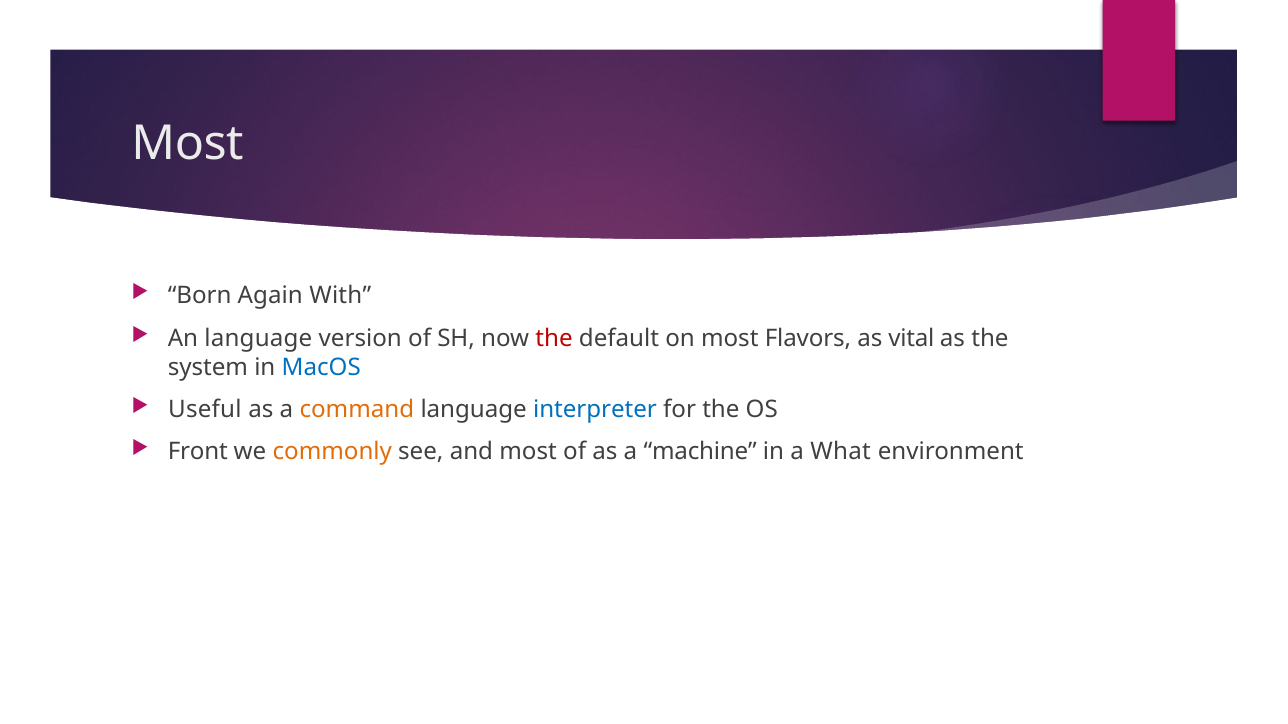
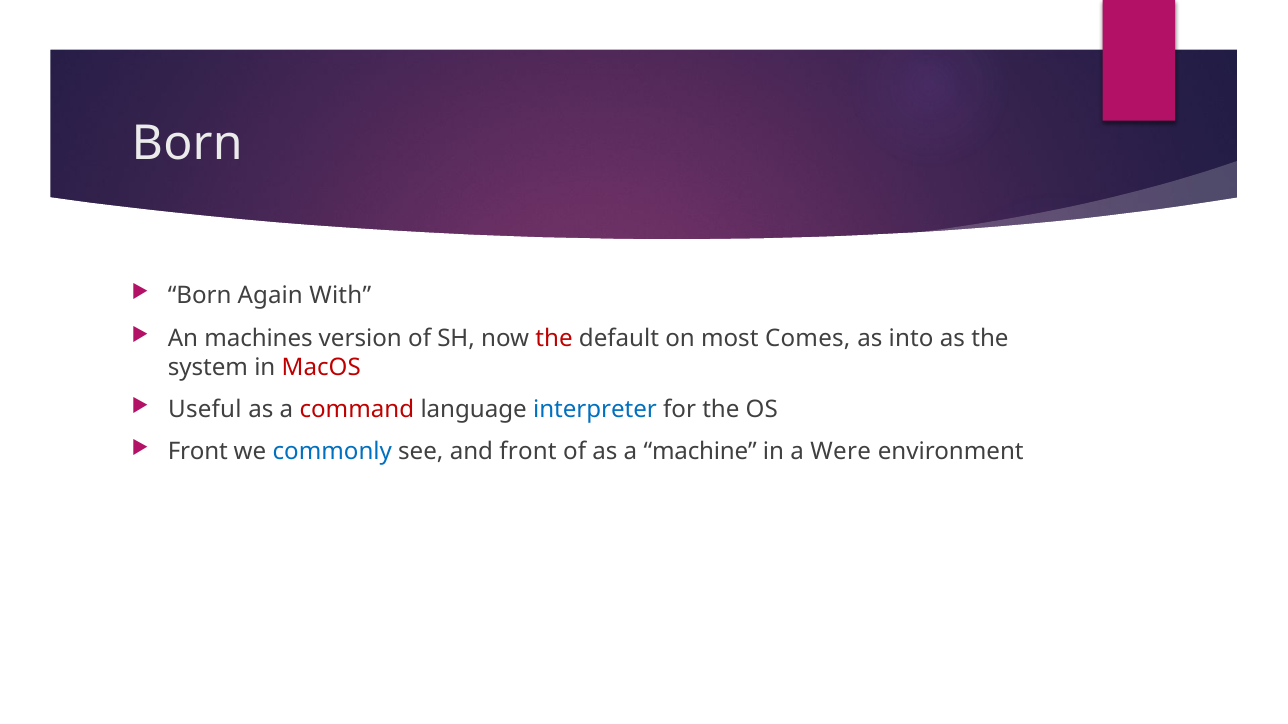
Most: Most -> Born (187, 144)
An language: language -> machines (259, 338)
Flavors: Flavors -> Comes (808, 338)
vital: vital -> into (911, 338)
MacOS colour: blue -> red (321, 367)
command colour: orange -> red (357, 410)
commonly colour: orange -> blue (332, 452)
and most: most -> front (528, 452)
What: What -> Were (841, 452)
